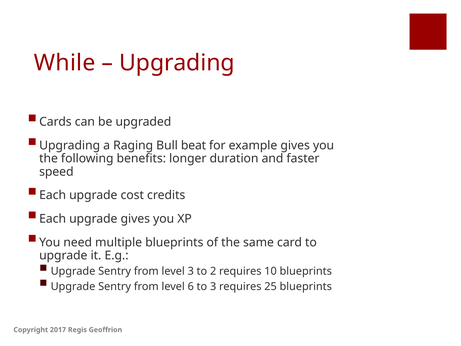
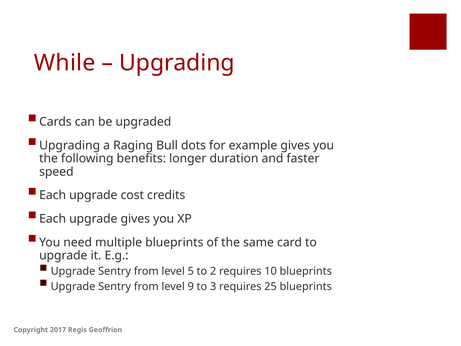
beat: beat -> dots (193, 145)
level 3: 3 -> 5 (191, 271)
6: 6 -> 9 (191, 286)
